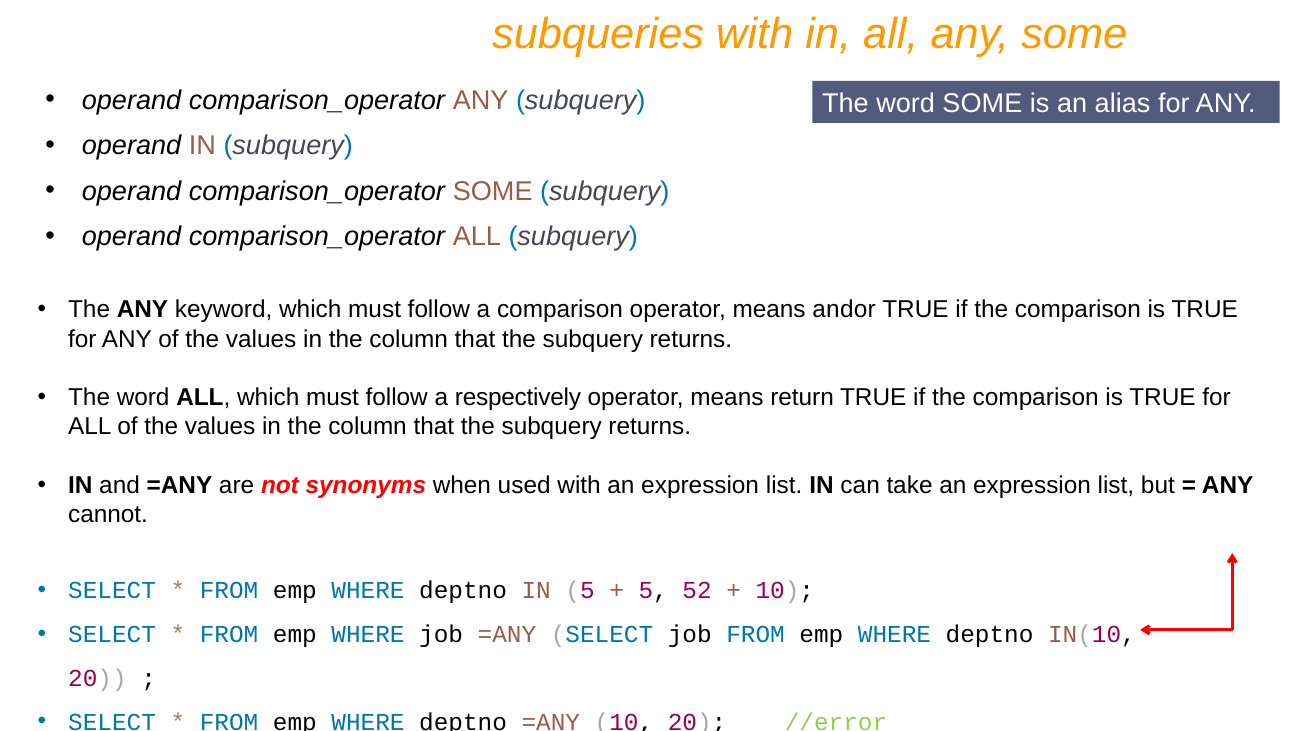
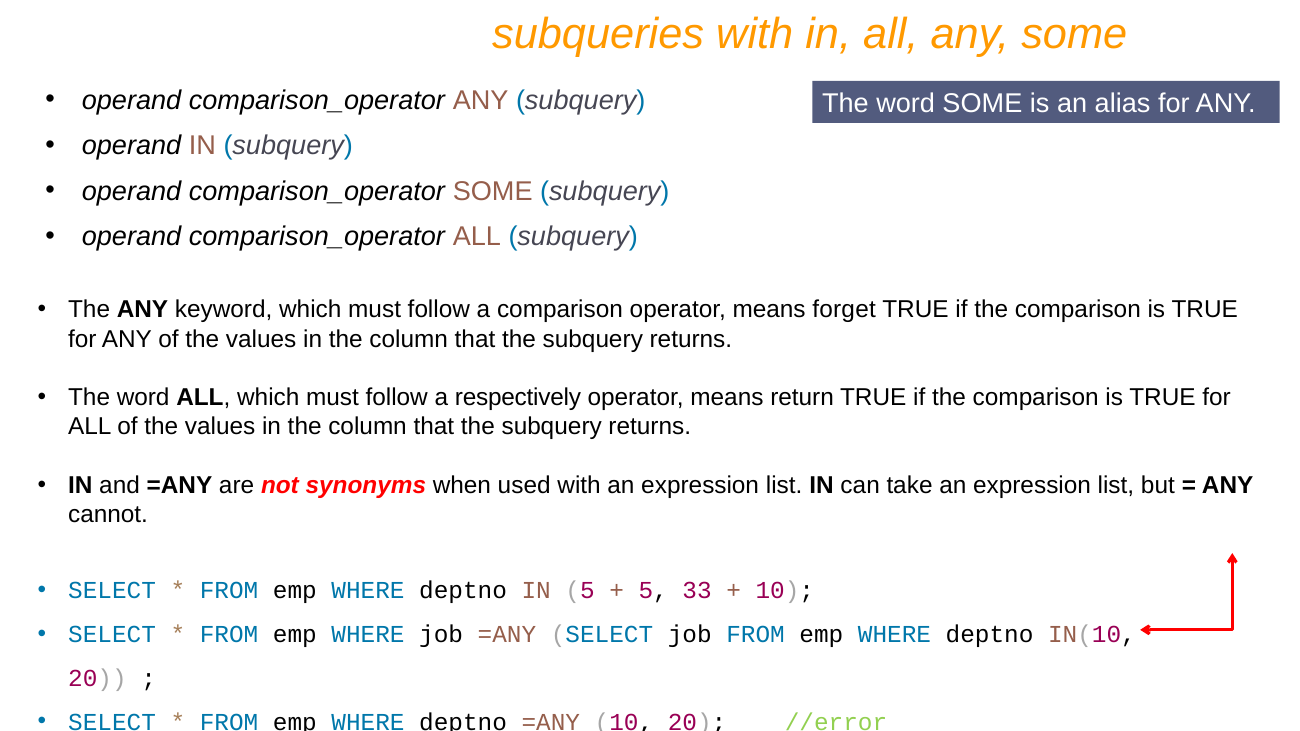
andor: andor -> forget (844, 310)
52: 52 -> 33 (697, 591)
